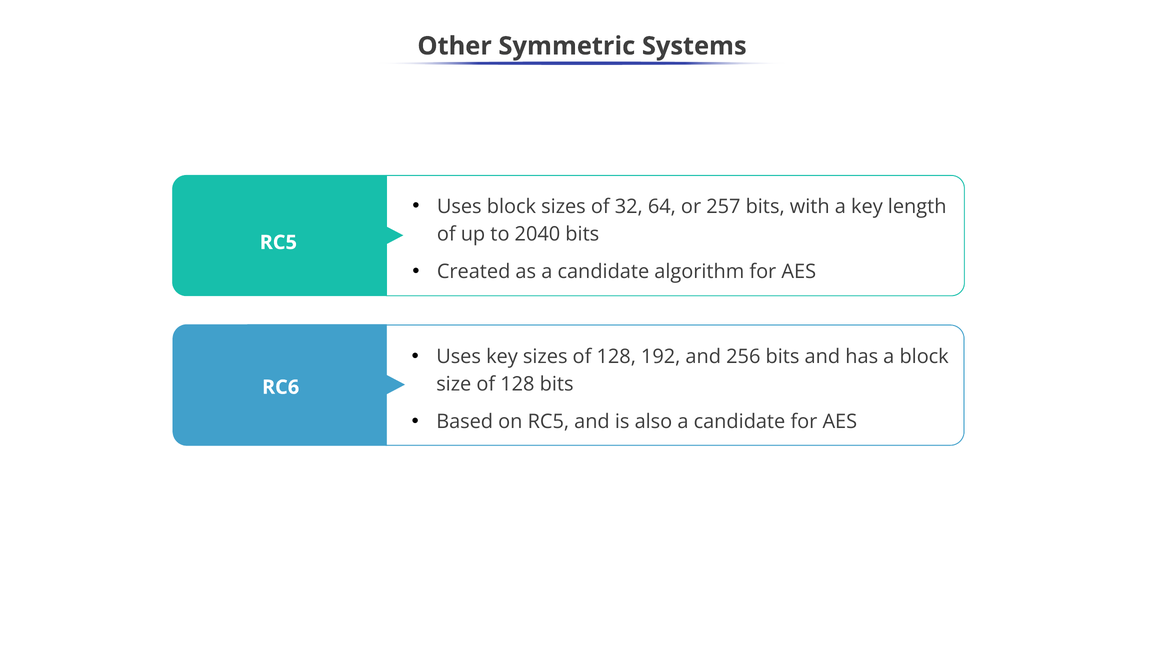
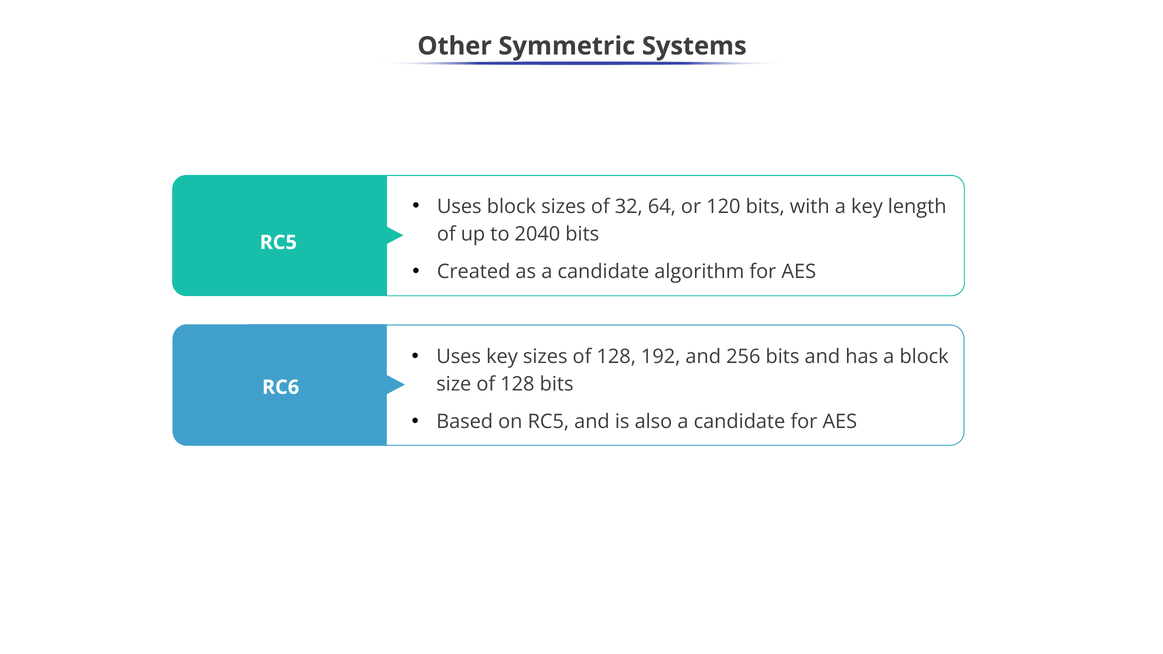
257: 257 -> 120 (723, 206)
